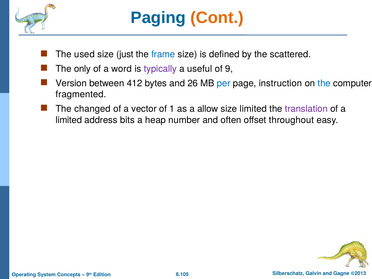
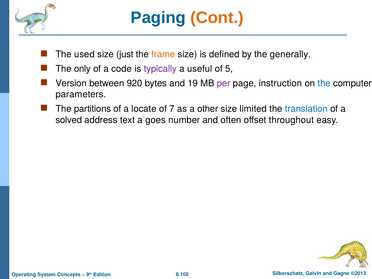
frame colour: blue -> orange (163, 54)
scattered: scattered -> generally (290, 54)
word: word -> code (122, 69)
9: 9 -> 5 (229, 69)
412: 412 -> 920 (135, 83)
26: 26 -> 19 (193, 83)
per colour: blue -> purple (224, 83)
fragmented: fragmented -> parameters (81, 94)
changed: changed -> partitions (93, 109)
vector: vector -> locate (144, 109)
1: 1 -> 7 (172, 109)
allow: allow -> other (208, 109)
translation colour: purple -> blue (306, 109)
limited: limited -> solved (69, 120)
bits: bits -> text (127, 120)
heap: heap -> goes (156, 120)
